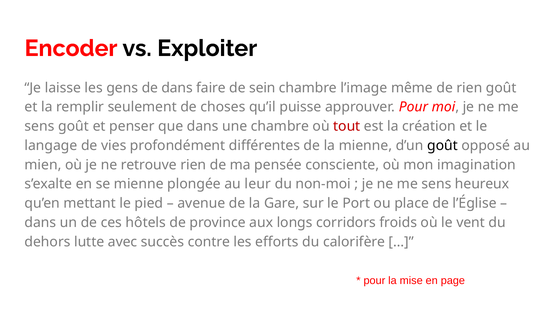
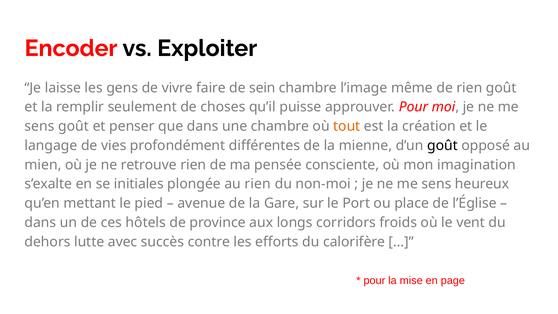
de dans: dans -> vivre (177, 88)
tout colour: red -> orange (347, 126)
se mienne: mienne -> initiales (139, 184)
au leur: leur -> rien (258, 184)
